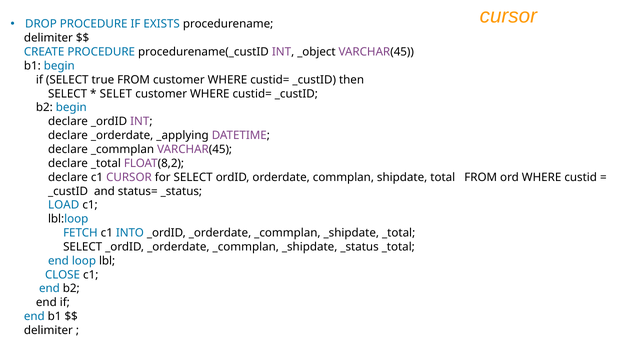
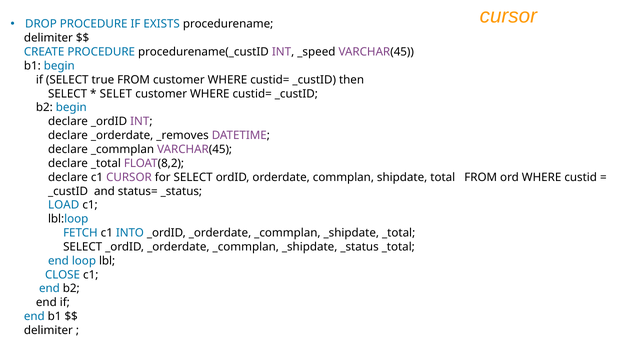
_object: _object -> _speed (316, 52)
_applying: _applying -> _removes (183, 136)
